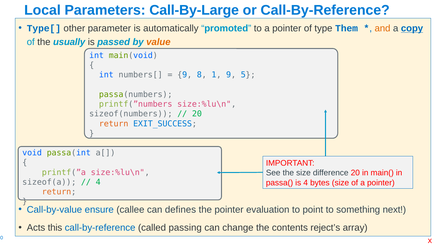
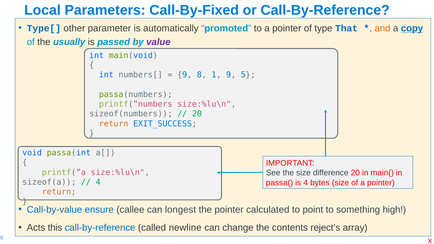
Call-By-Large: Call-By-Large -> Call-By-Fixed (194, 10)
Them: Them -> That (347, 28)
value colour: orange -> purple (158, 42)
defines: defines -> longest (180, 210)
evaluation: evaluation -> calculated (268, 210)
next: next -> high (394, 210)
passing: passing -> newline (185, 228)
